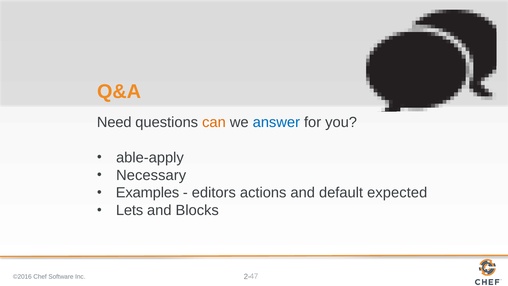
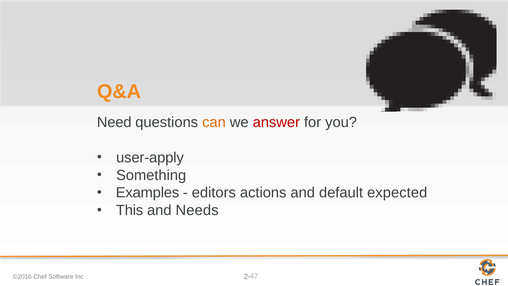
answer colour: blue -> red (276, 122)
able-apply: able-apply -> user-apply (150, 157)
Necessary: Necessary -> Something (151, 175)
Lets: Lets -> This (130, 210)
Blocks: Blocks -> Needs (197, 210)
